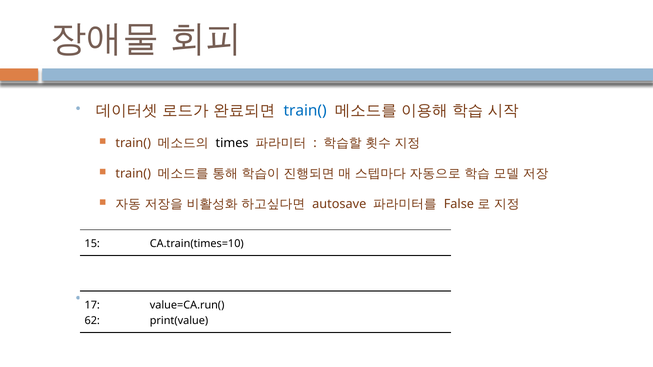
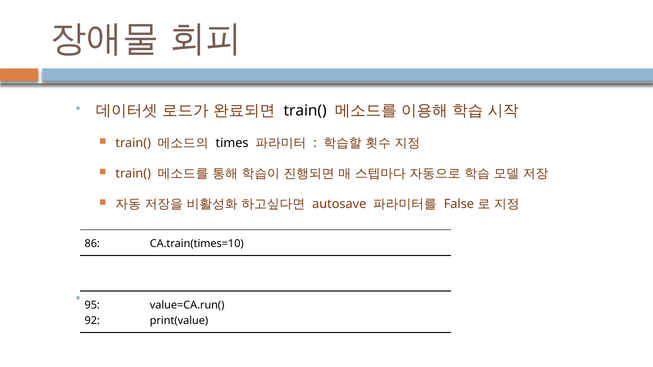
train( colour: blue -> black (305, 111)
15: 15 -> 86 (92, 244)
17: 17 -> 95 (92, 305)
62: 62 -> 92 (92, 321)
